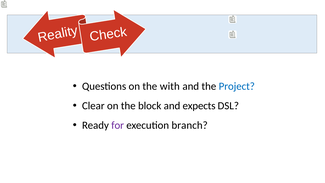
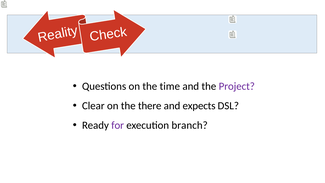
with: with -> time (170, 86)
Project colour: blue -> purple (237, 86)
block: block -> there (150, 106)
